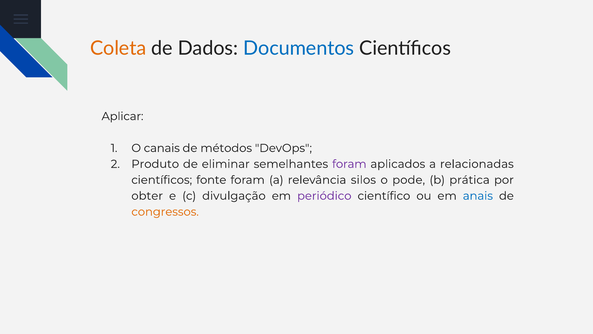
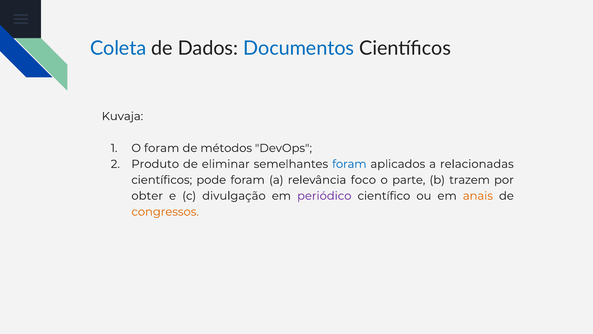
Coleta colour: orange -> blue (118, 48)
Aplicar: Aplicar -> Kuvaja (122, 116)
O canais: canais -> foram (162, 148)
foram colour: purple -> blue (349, 164)
fonte: fonte -> pode (211, 180)
silos: silos -> foco (363, 180)
pode: pode -> parte (409, 180)
prática: prática -> trazem (470, 180)
anais colour: blue -> orange (478, 196)
